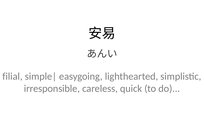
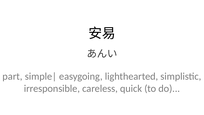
filial: filial -> part (12, 76)
